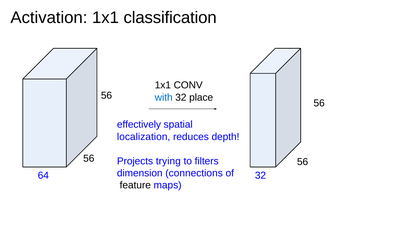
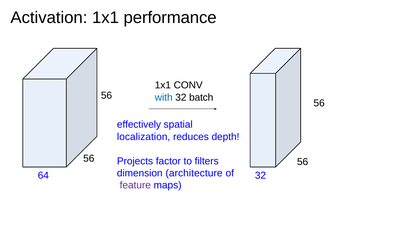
classification: classification -> performance (170, 18)
place: place -> batch (201, 98)
trying: trying -> factor (168, 161)
connections: connections -> architecture (194, 173)
feature colour: black -> purple (135, 185)
